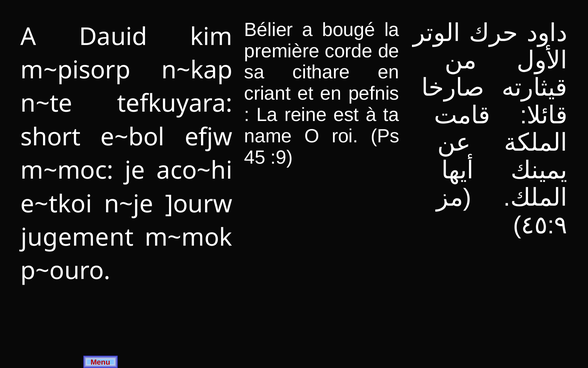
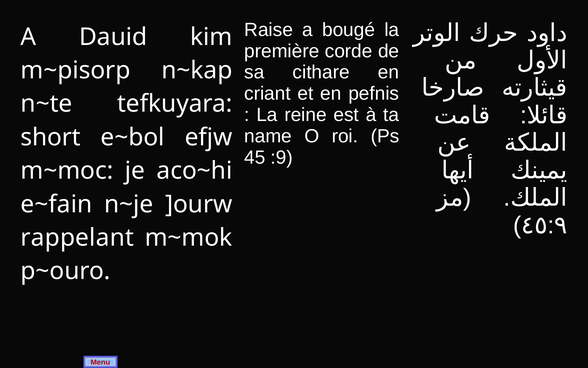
Bélier: Bélier -> Raise (269, 30)
e~tkoi: e~tkoi -> e~fain (56, 204)
jugement: jugement -> rappelant (77, 237)
